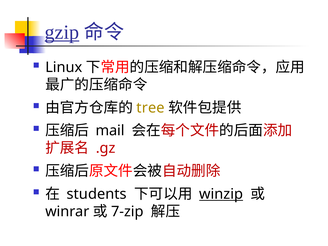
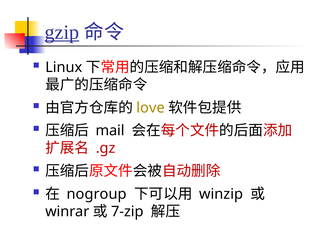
tree: tree -> love (151, 108)
students: students -> nogroup (97, 194)
winzip underline: present -> none (221, 194)
